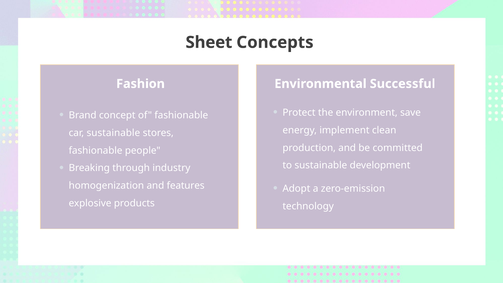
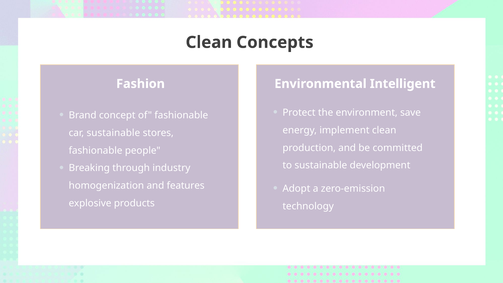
Sheet: Sheet -> Clean (209, 42)
Successful: Successful -> Intelligent (403, 84)
